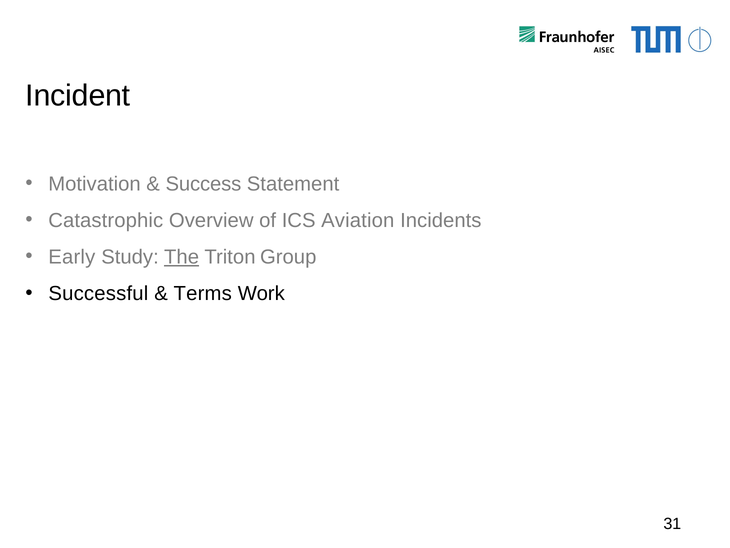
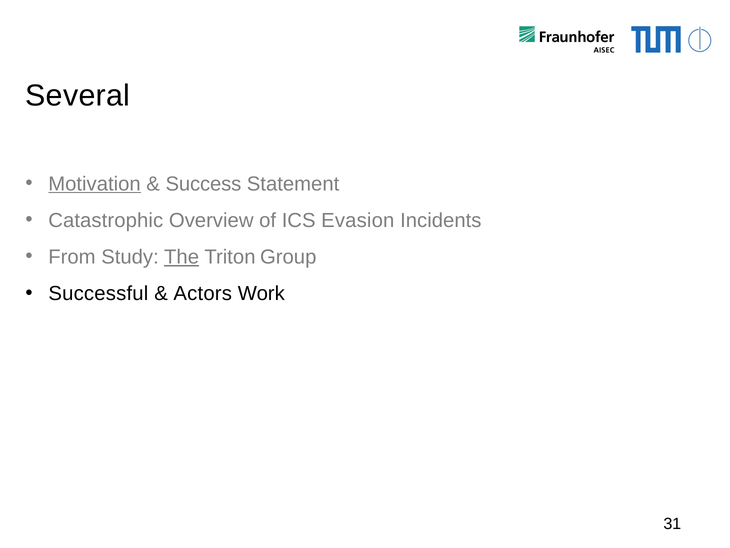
Incident: Incident -> Several (78, 96)
Motivation underline: none -> present (95, 184)
Aviation: Aviation -> Evasion (358, 220)
Early: Early -> From (72, 257)
Terms: Terms -> Actors (203, 293)
